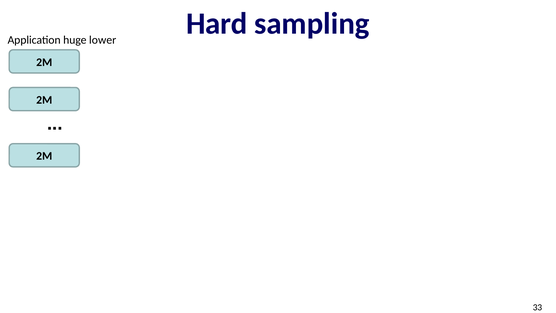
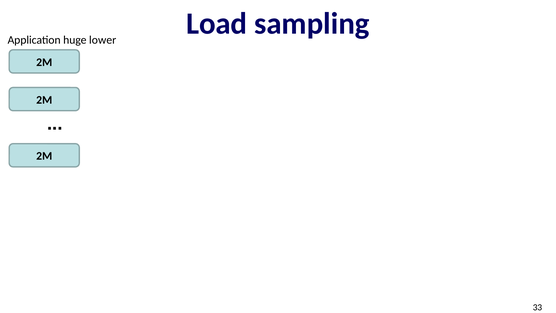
Hard: Hard -> Load (217, 24)
